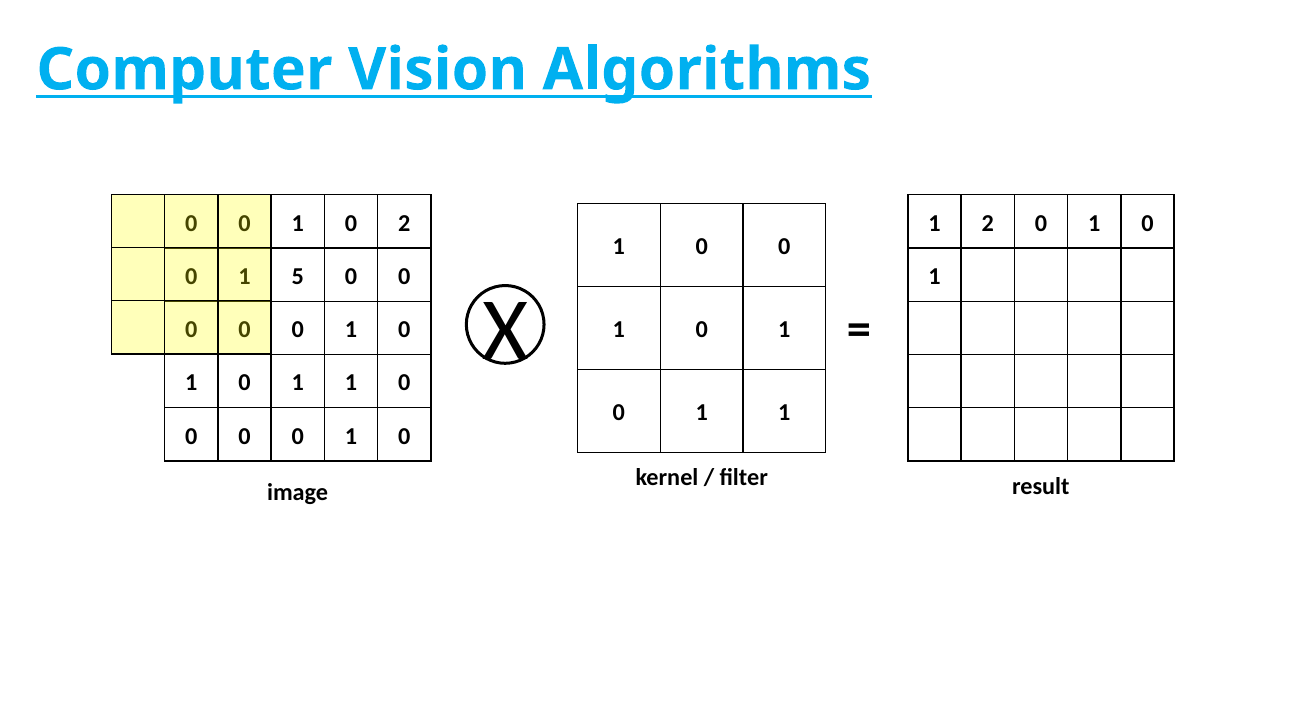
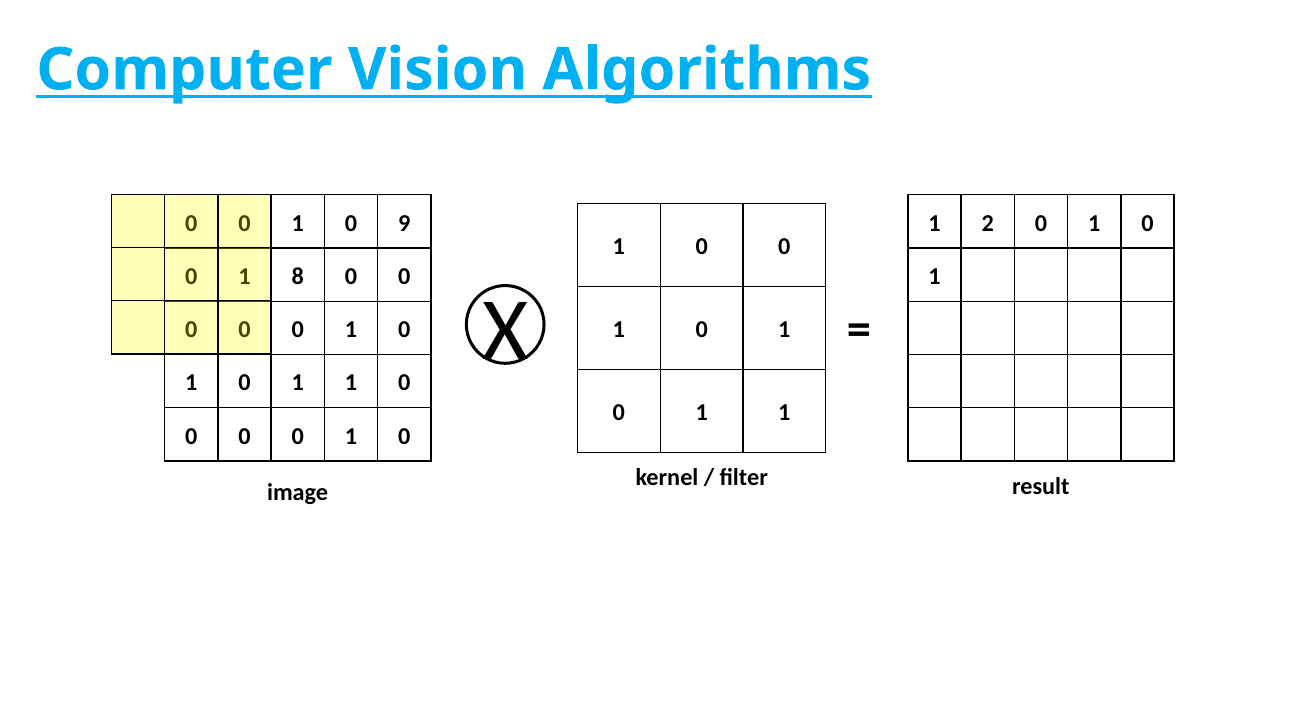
0 2: 2 -> 9 (404, 223)
5: 5 -> 8 (298, 276)
